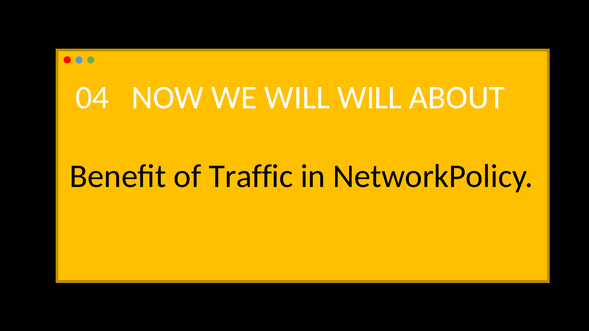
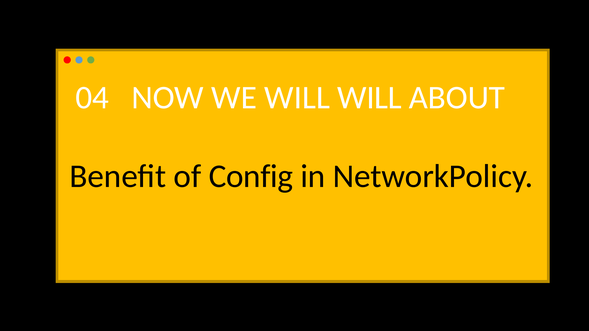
Traffic: Traffic -> Config (251, 176)
